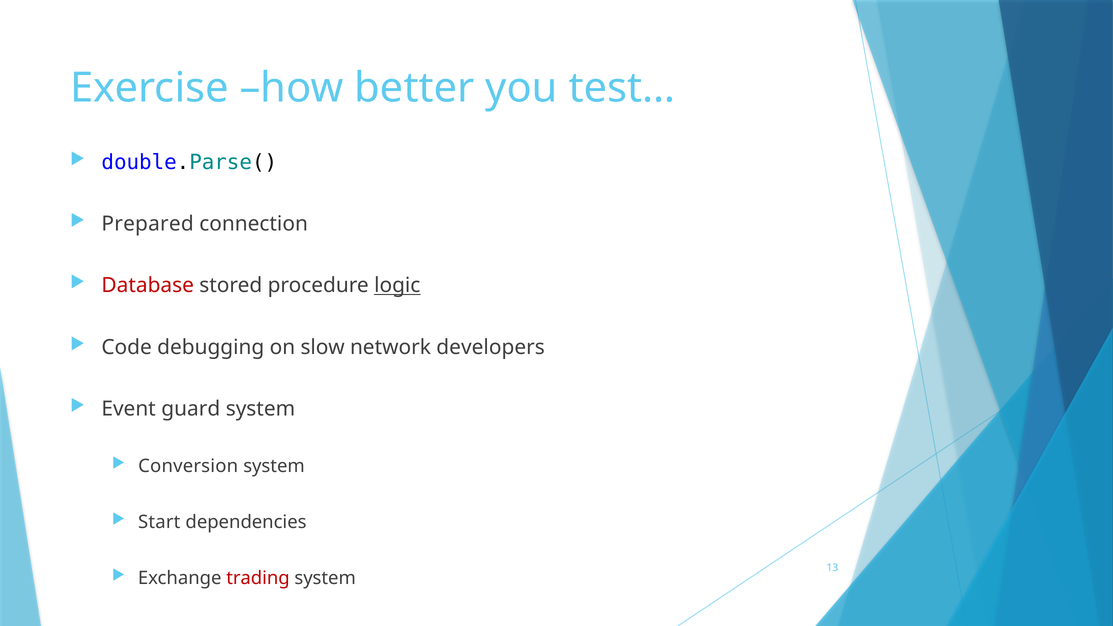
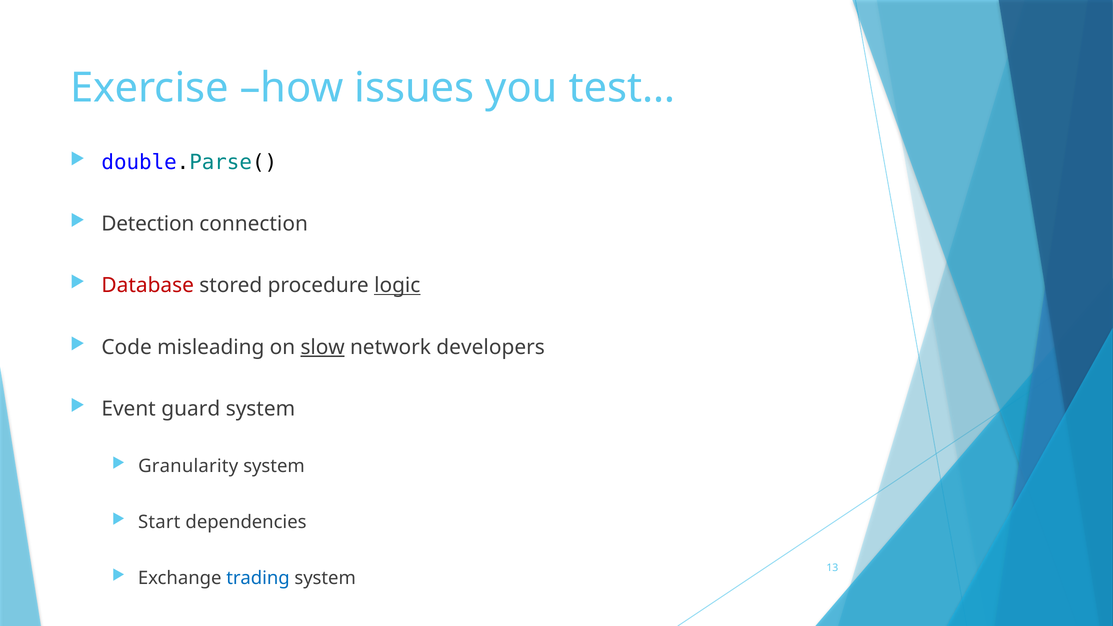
better: better -> issues (414, 88)
Prepared: Prepared -> Detection (148, 224)
debugging: debugging -> misleading (211, 347)
slow underline: none -> present (323, 347)
Conversion: Conversion -> Granularity (188, 466)
trading colour: red -> blue (258, 578)
